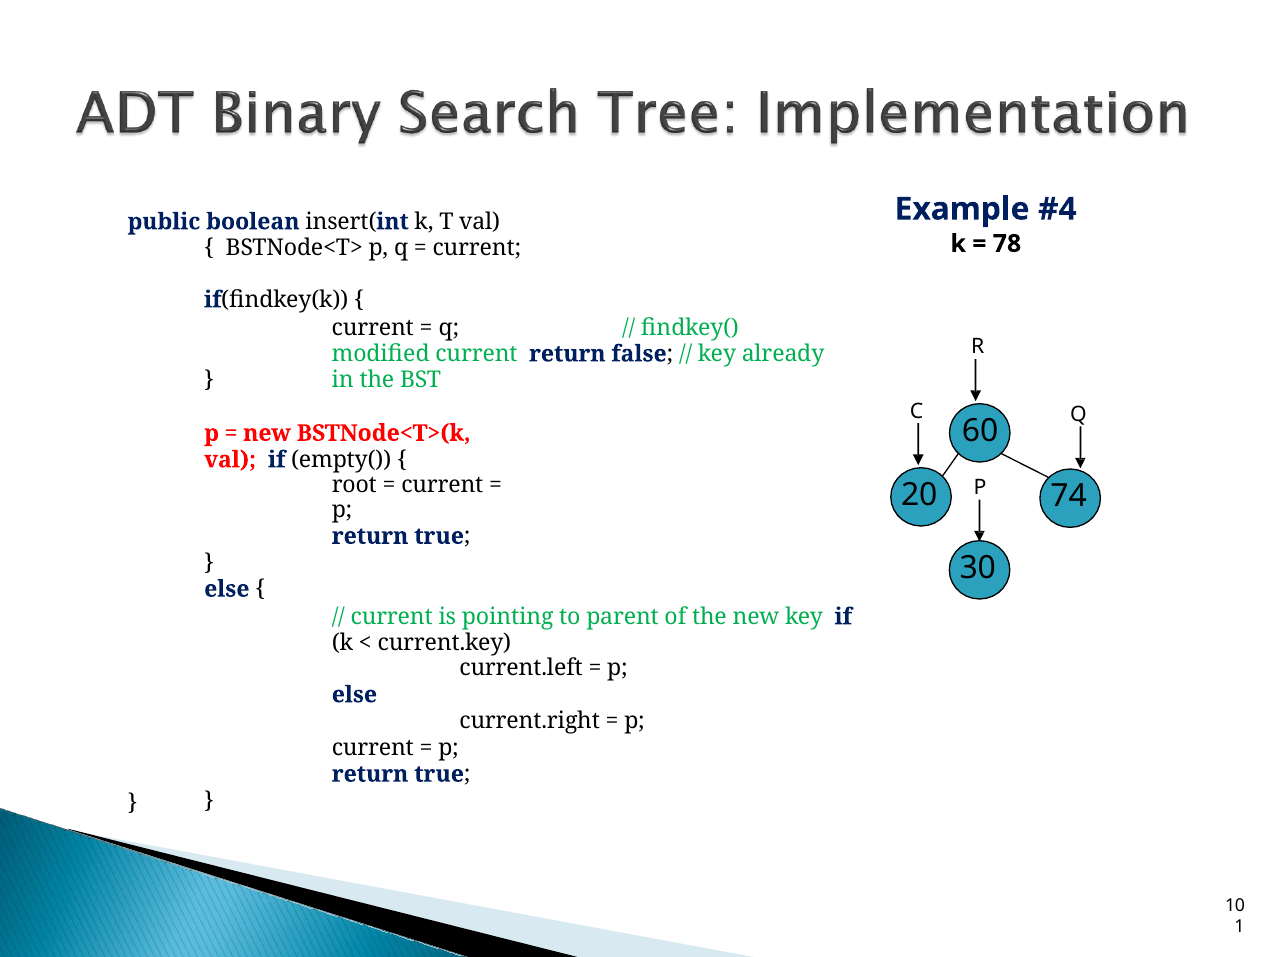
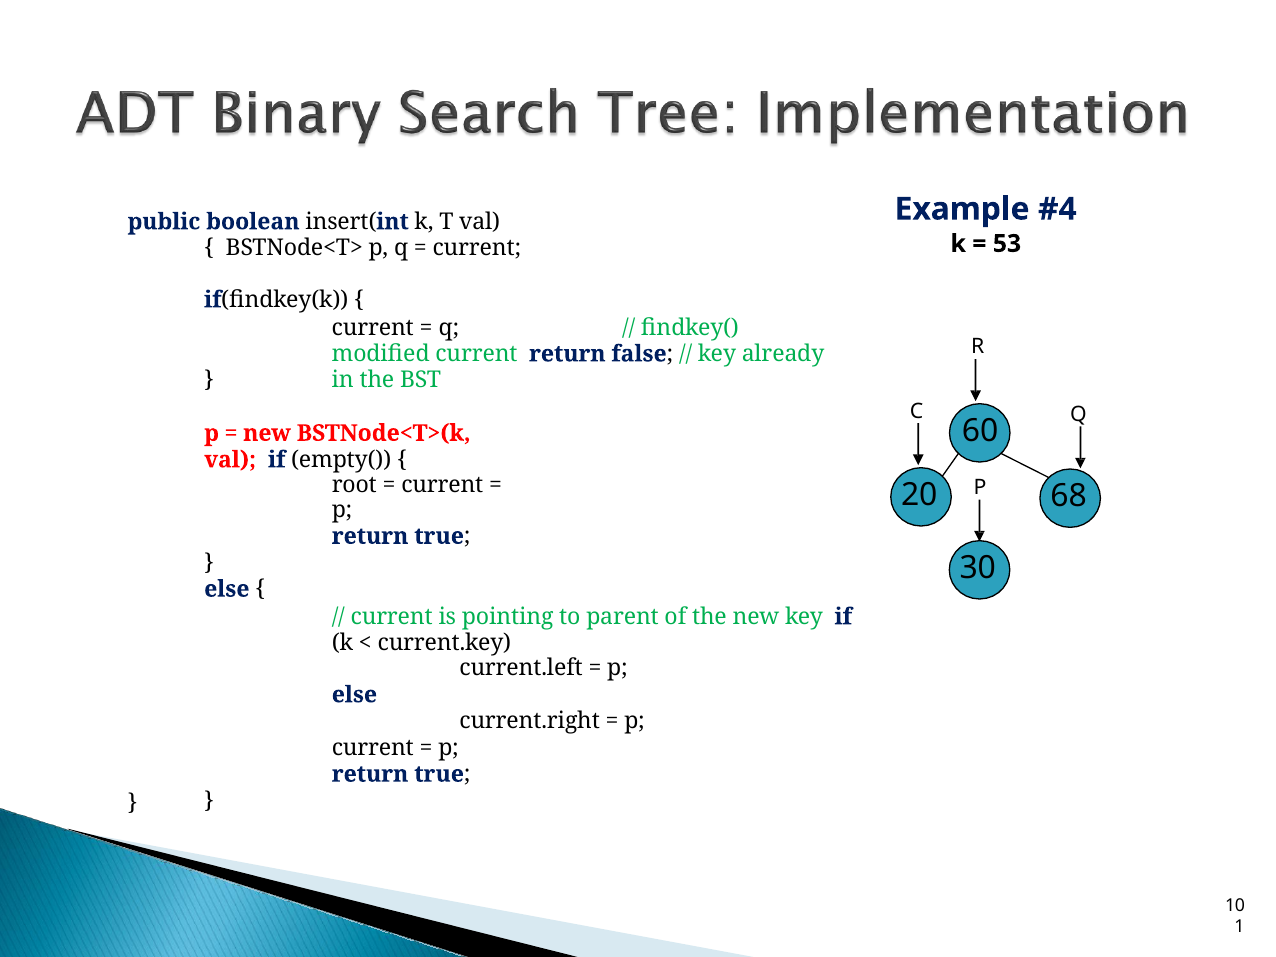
78: 78 -> 53 (1007, 244)
74: 74 -> 68 (1069, 496)
